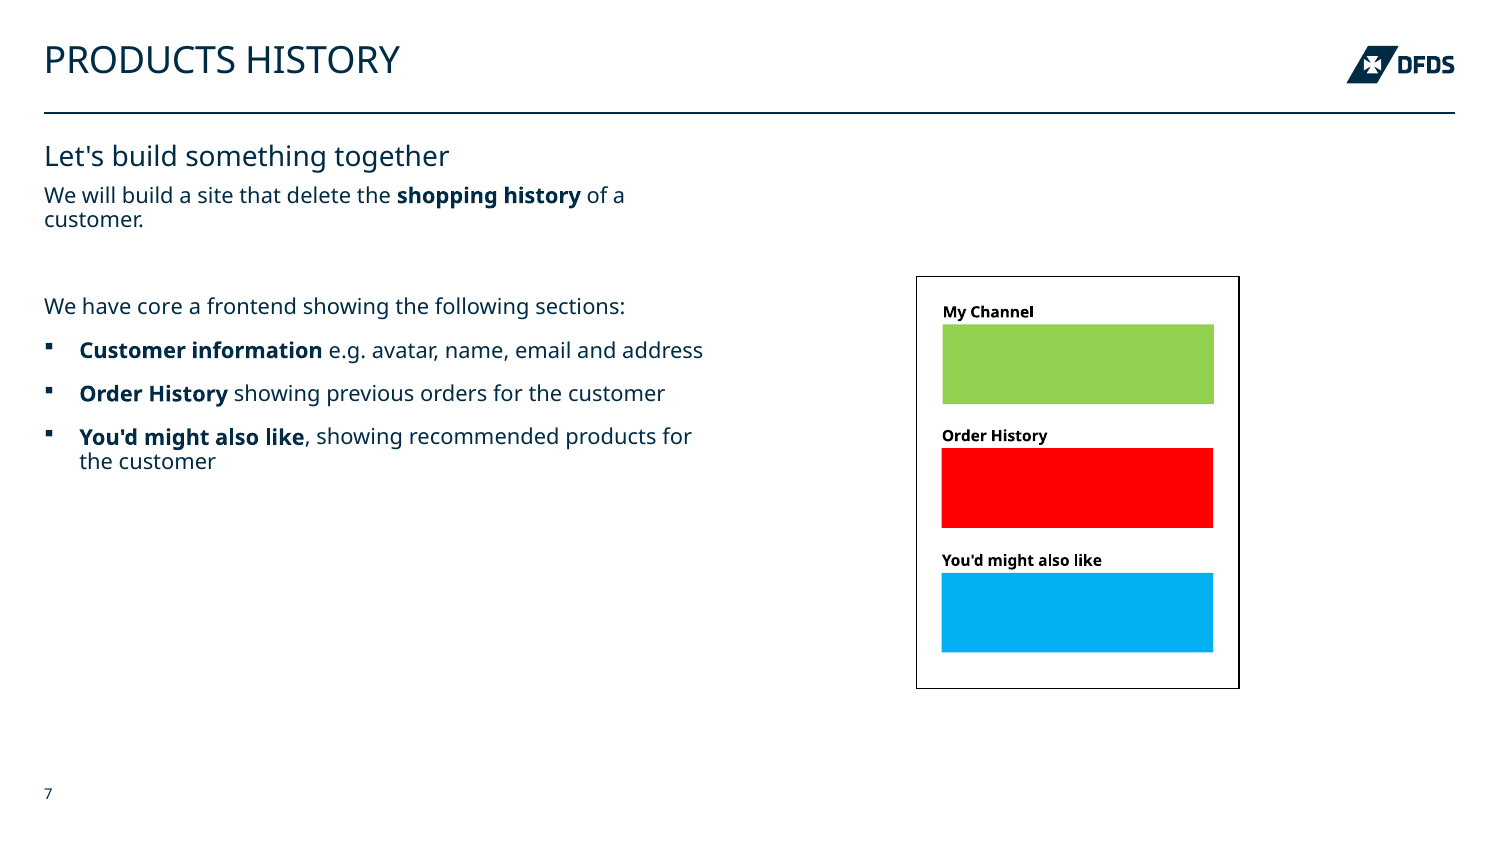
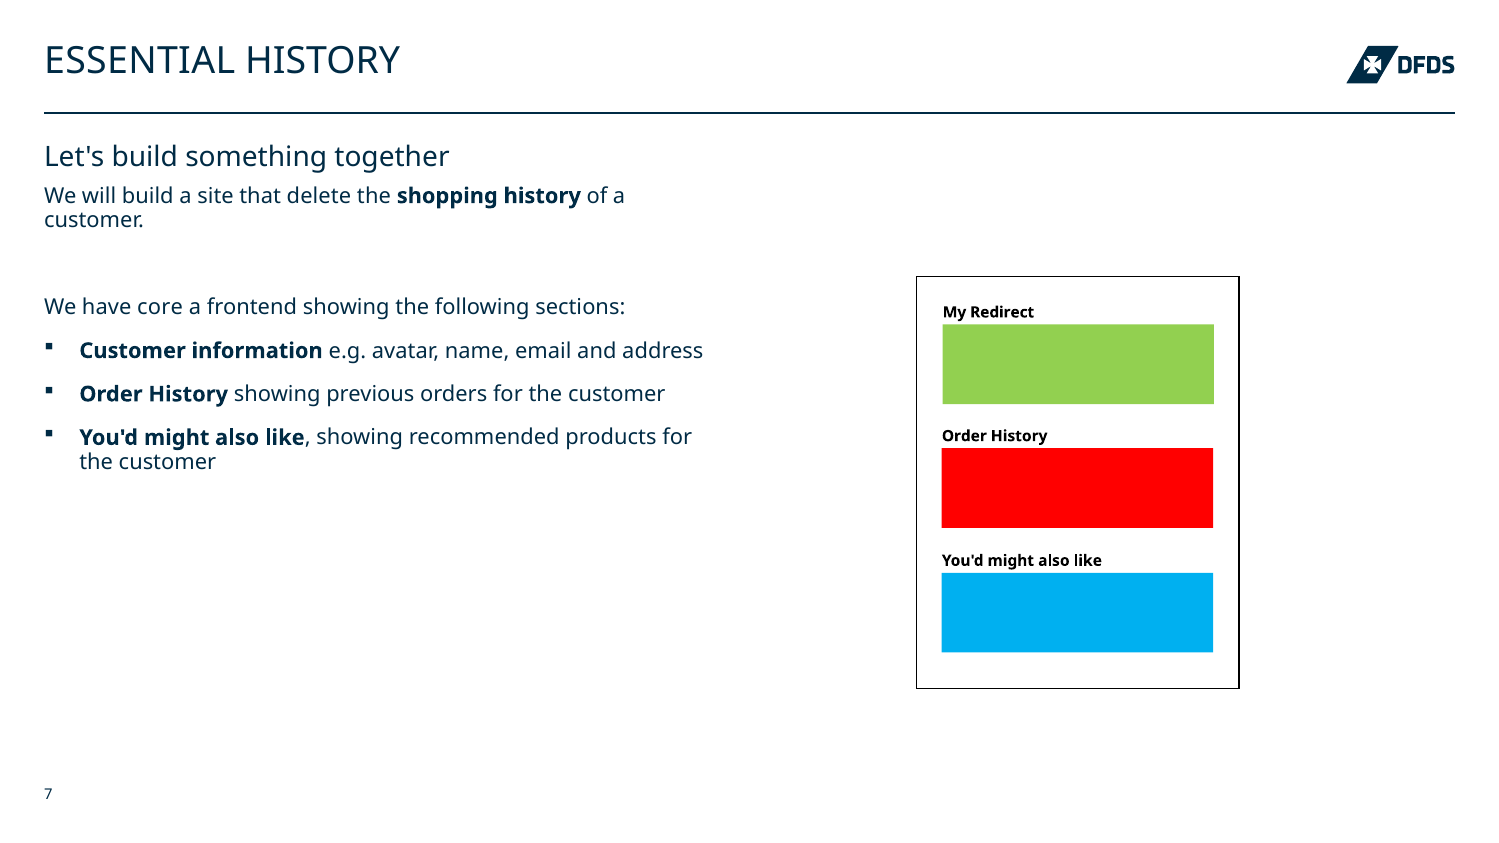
PRODUCTS: PRODUCTS -> ESSENTIAL (140, 61)
Channel: Channel -> Redirect (1002, 312)
